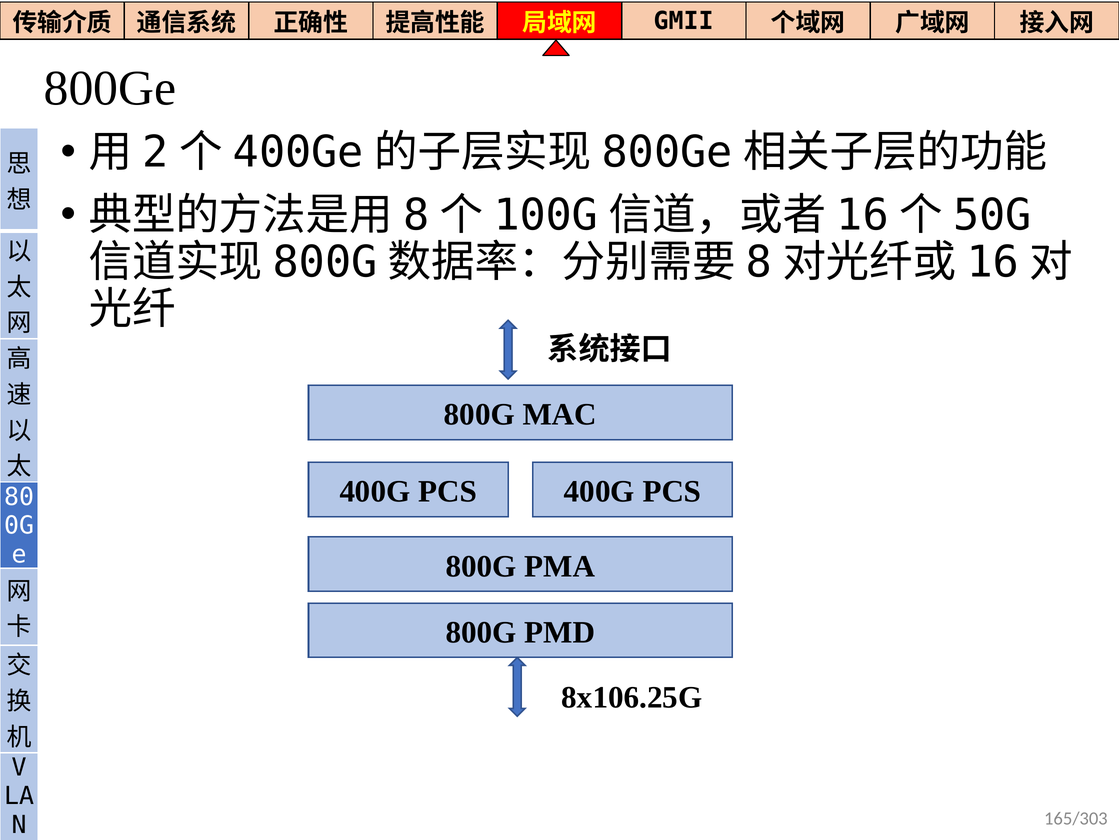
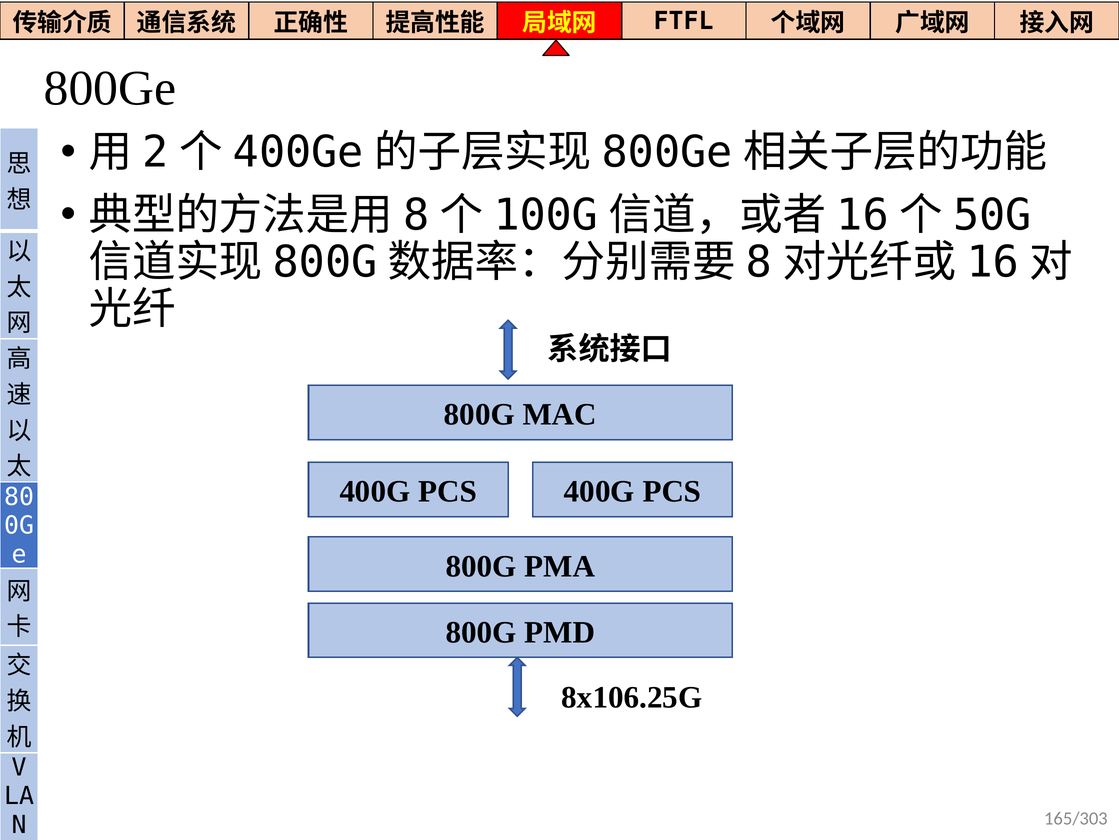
GMII: GMII -> FTFL (684, 21)
